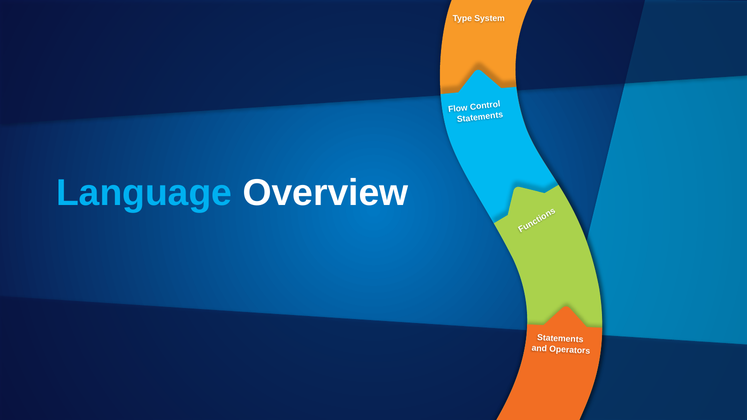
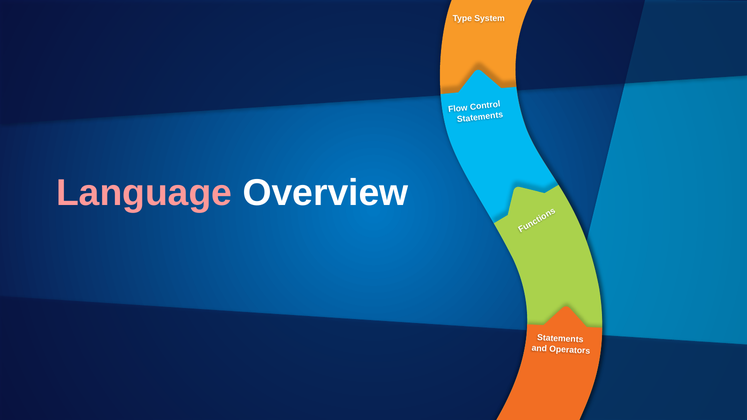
Language colour: light blue -> pink (144, 193)
